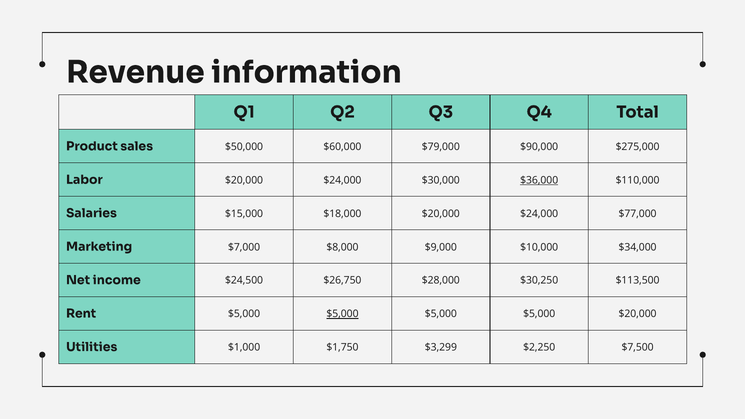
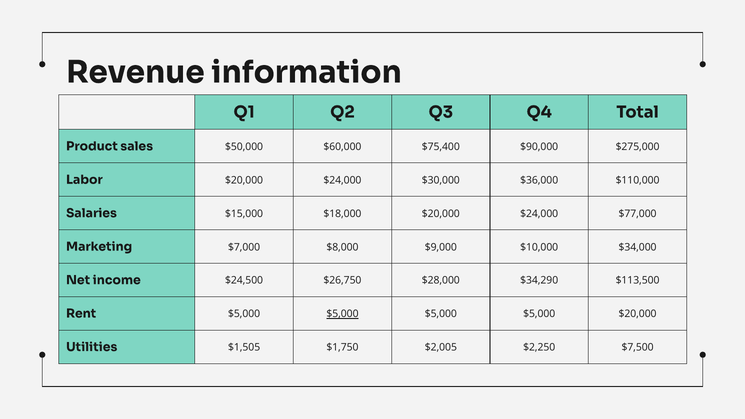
$79,000: $79,000 -> $75,400 (441, 147)
$36,000 underline: present -> none (539, 180)
$30,250: $30,250 -> $34,290 (539, 281)
$1,000: $1,000 -> $1,505 (244, 348)
$3,299: $3,299 -> $2,005 (441, 348)
